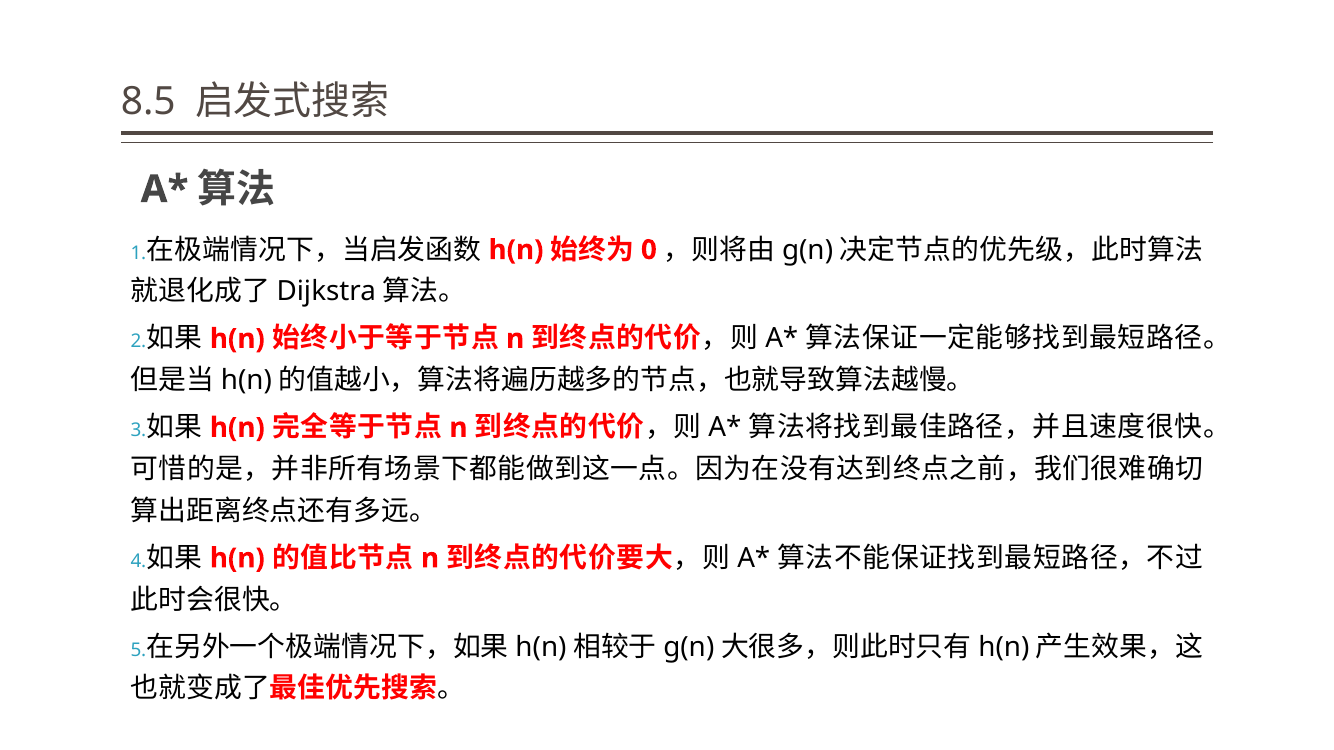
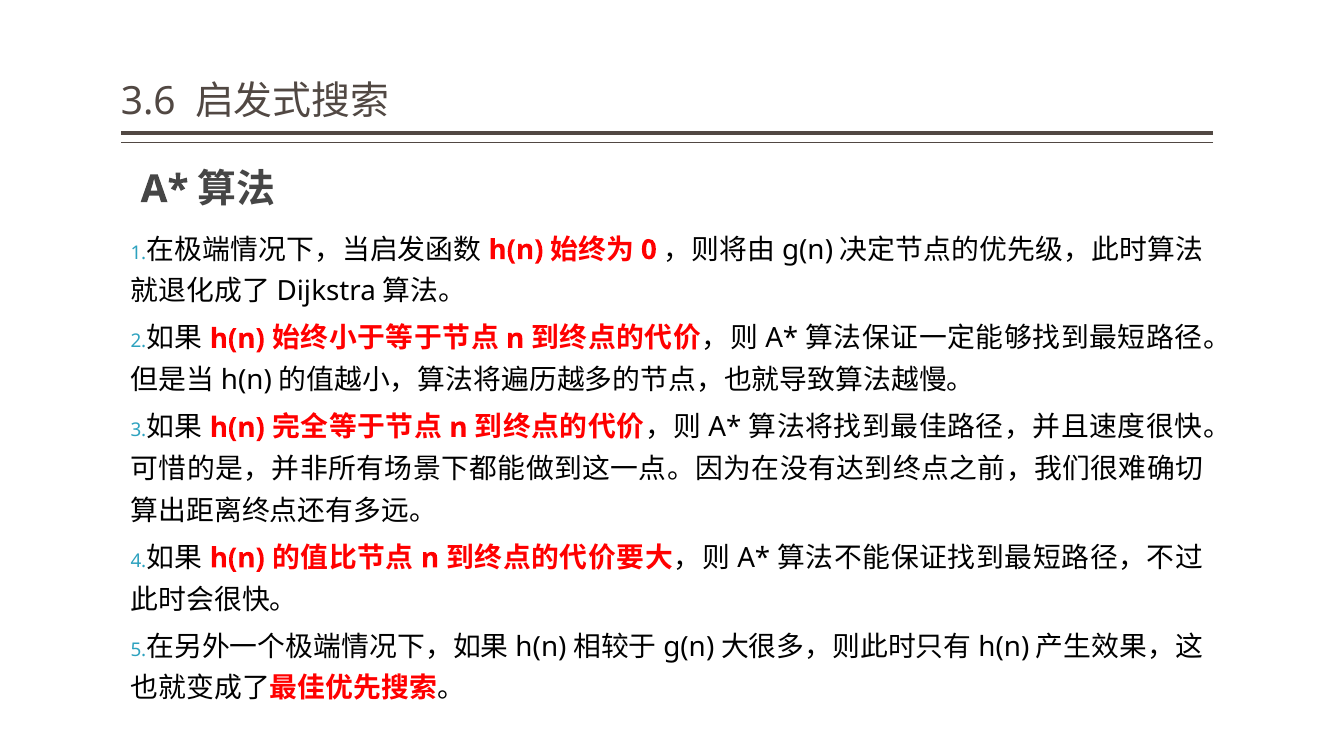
8.5: 8.5 -> 3.6 (148, 102)
